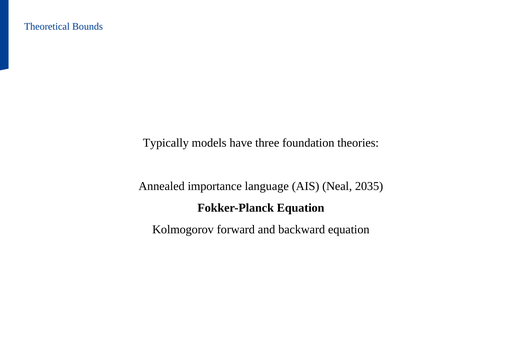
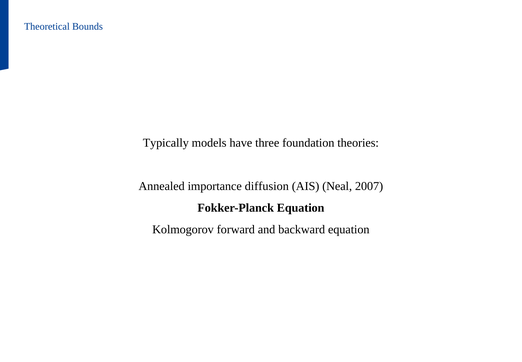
language: language -> diffusion (267, 186)
2035: 2035 -> 2007 (369, 186)
